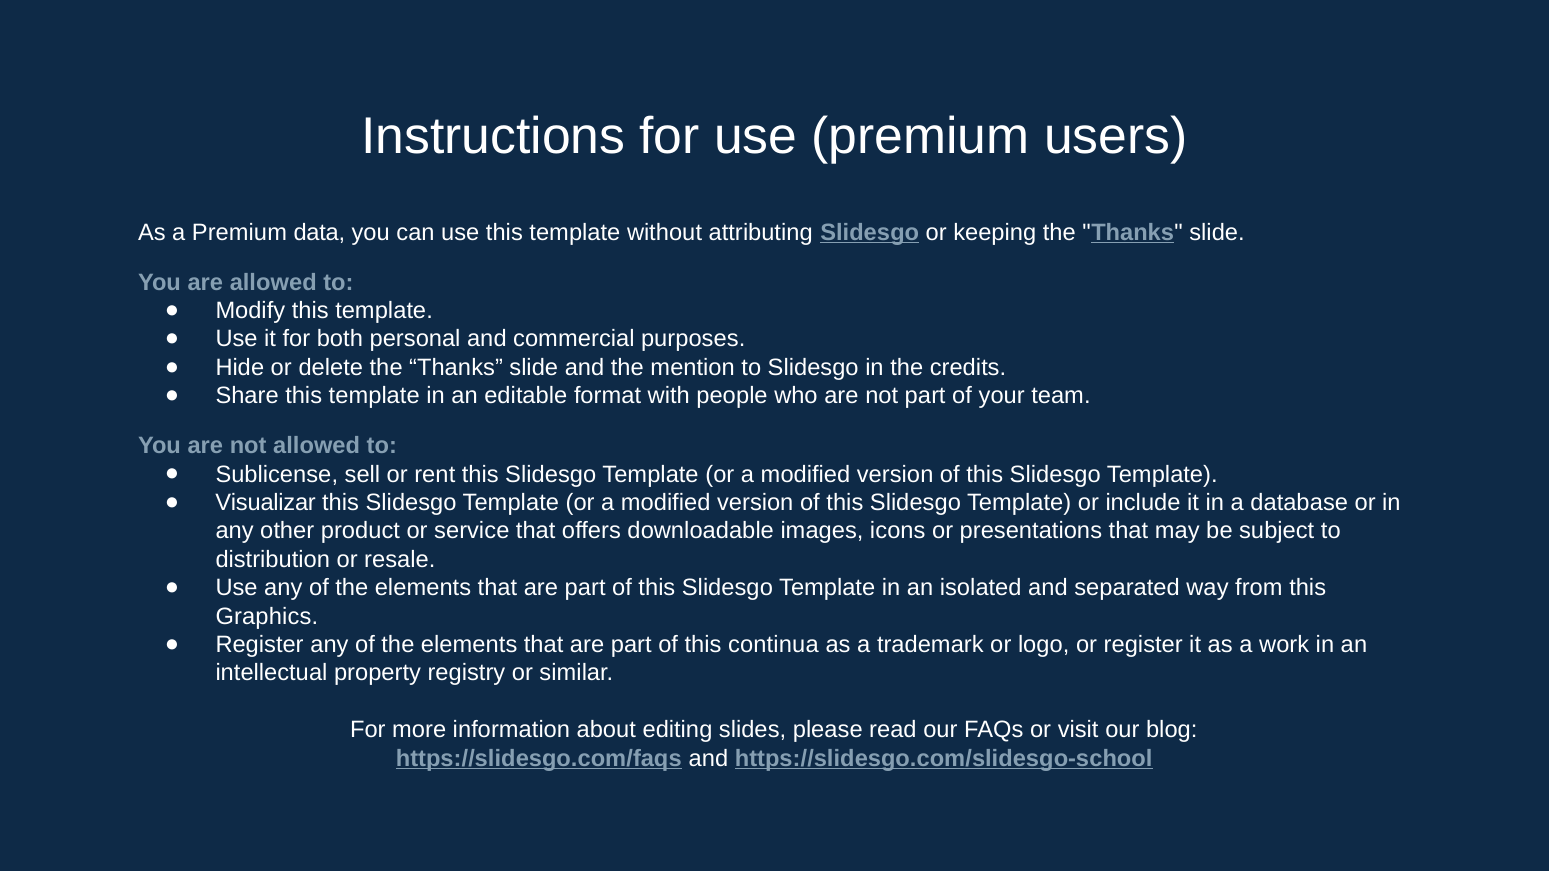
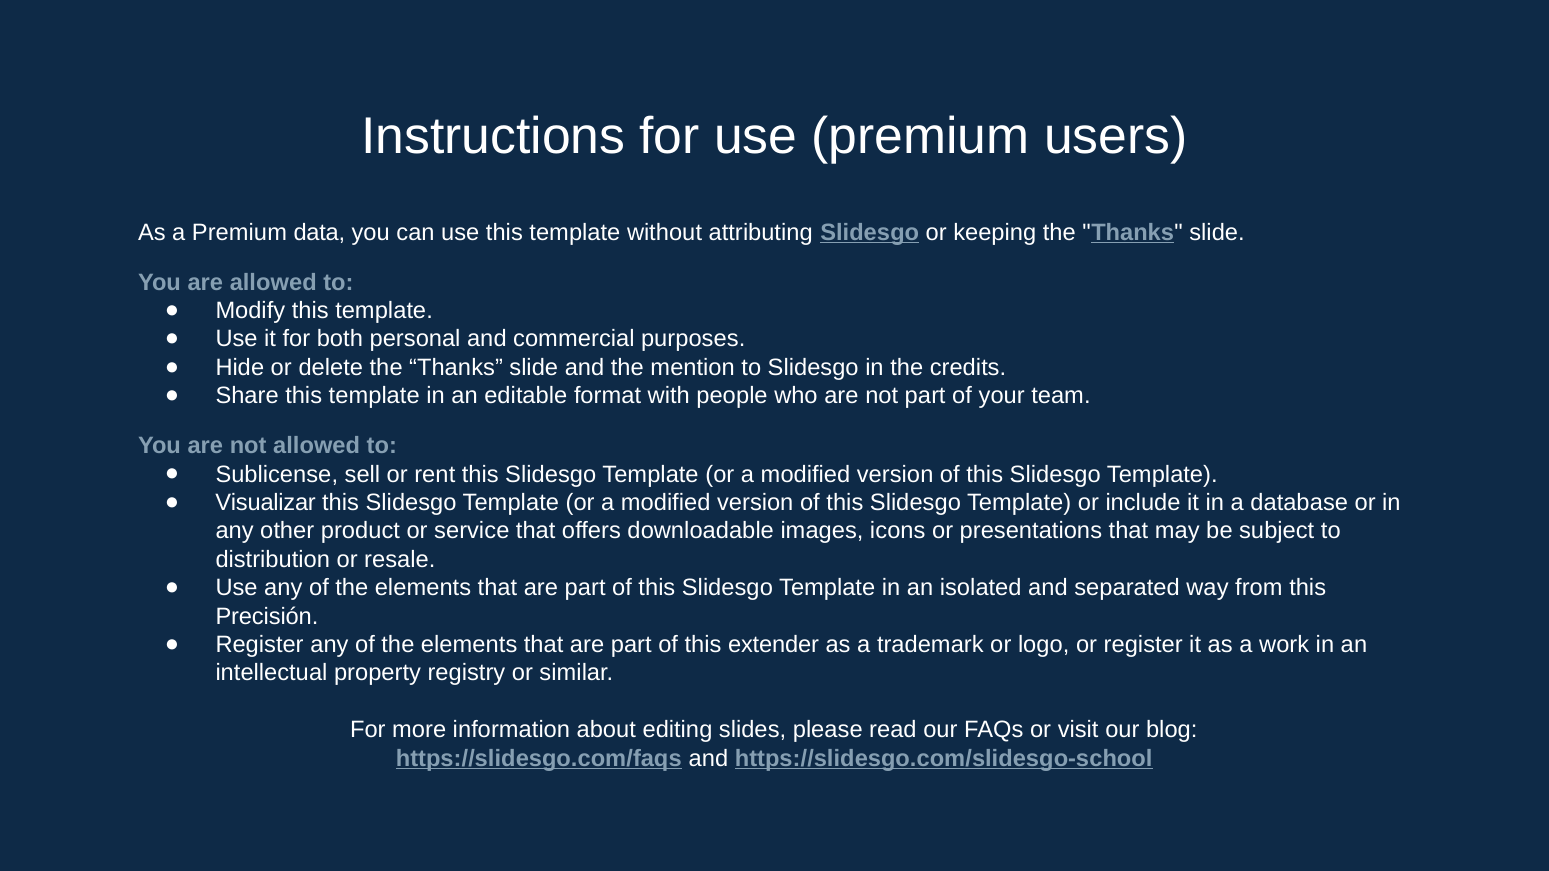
Graphics: Graphics -> Precisión (267, 617)
continua: continua -> extender (774, 645)
